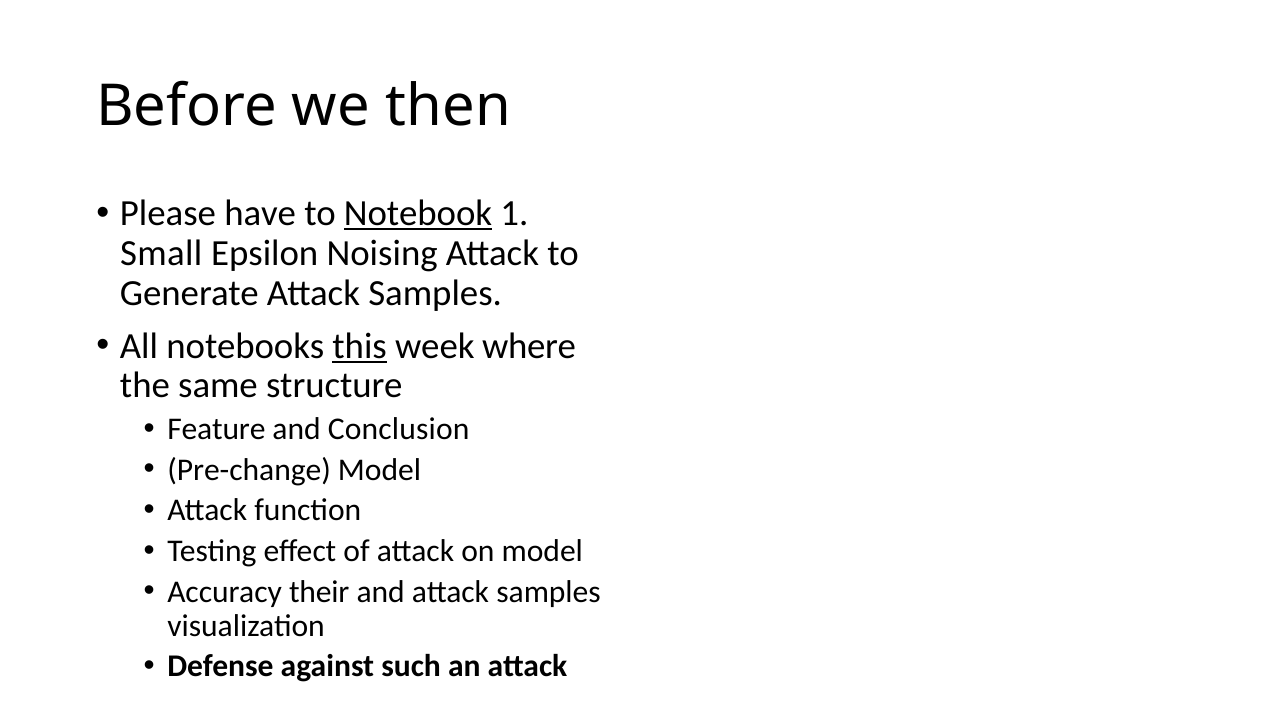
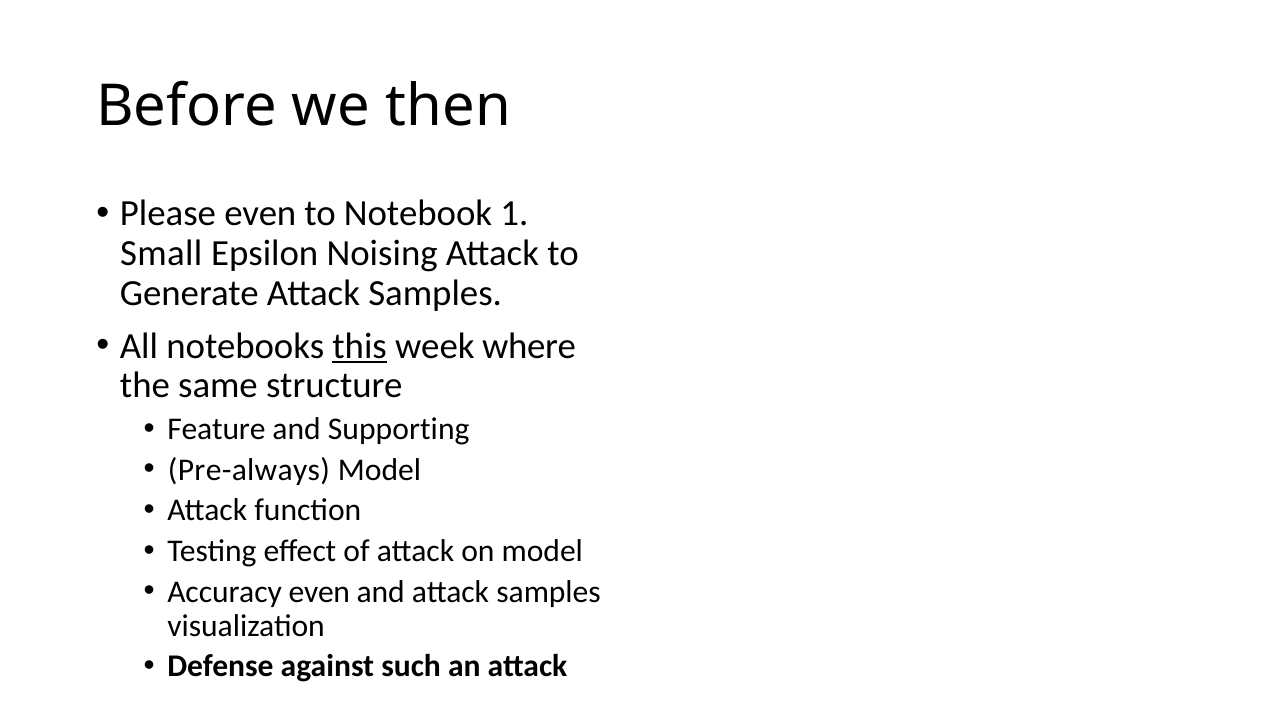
Please have: have -> even (260, 214)
Notebook underline: present -> none (418, 214)
Conclusion: Conclusion -> Supporting (399, 429)
Pre-change: Pre-change -> Pre-always (249, 470)
Accuracy their: their -> even (319, 592)
